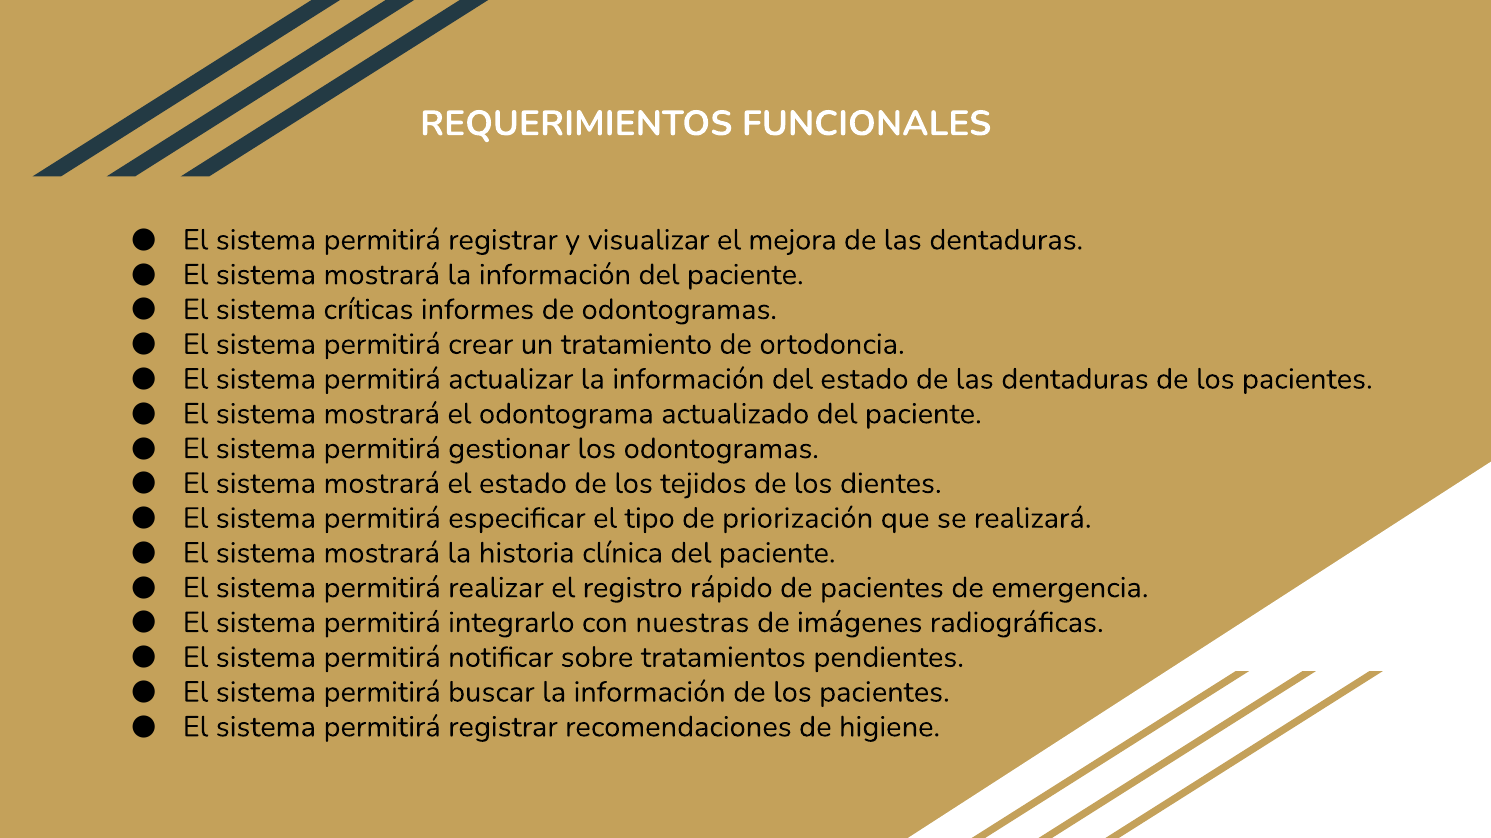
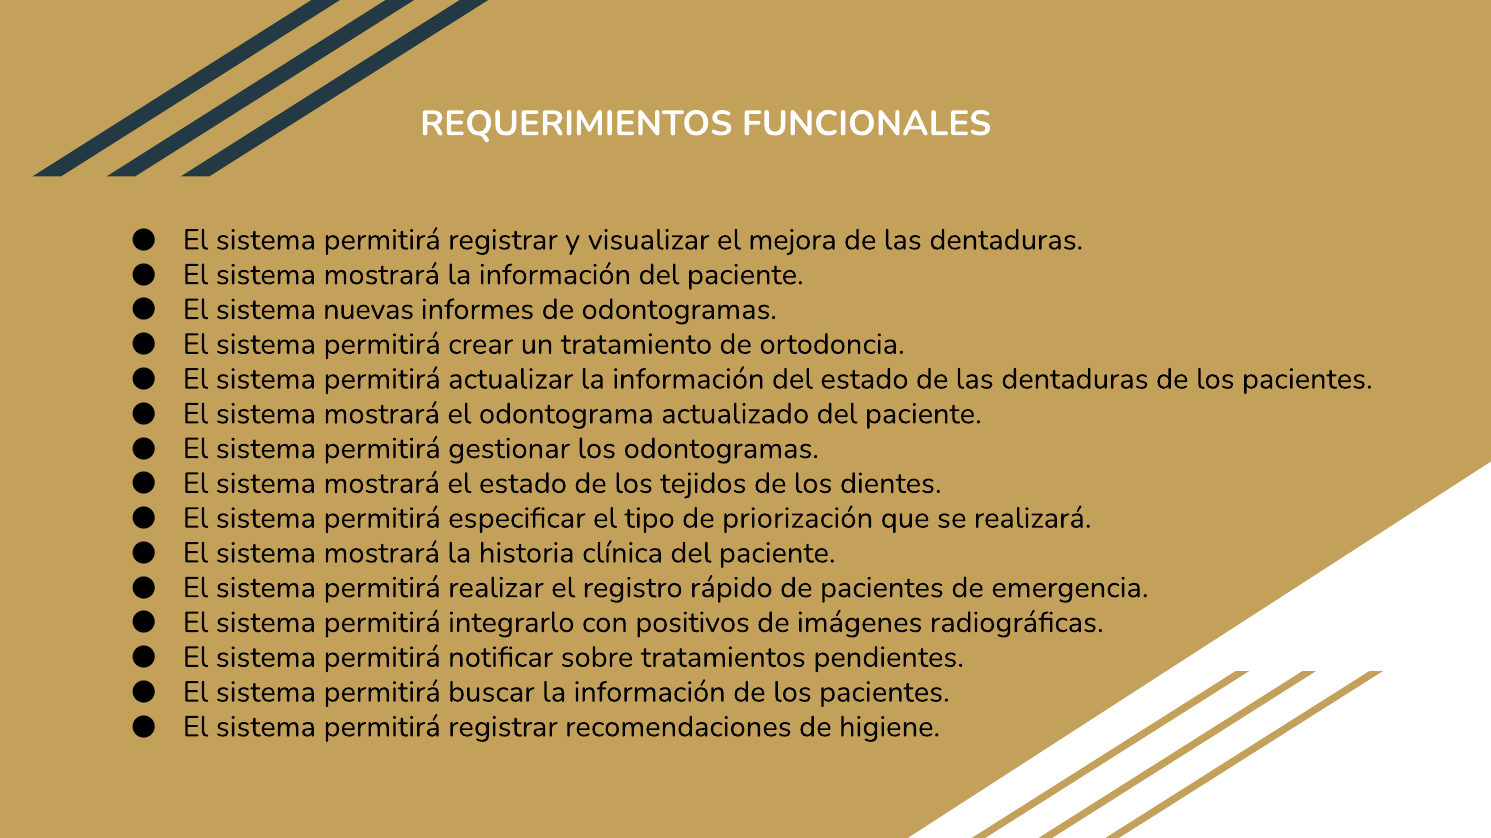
críticas: críticas -> nuevas (369, 310)
nuestras: nuestras -> positivos (693, 623)
